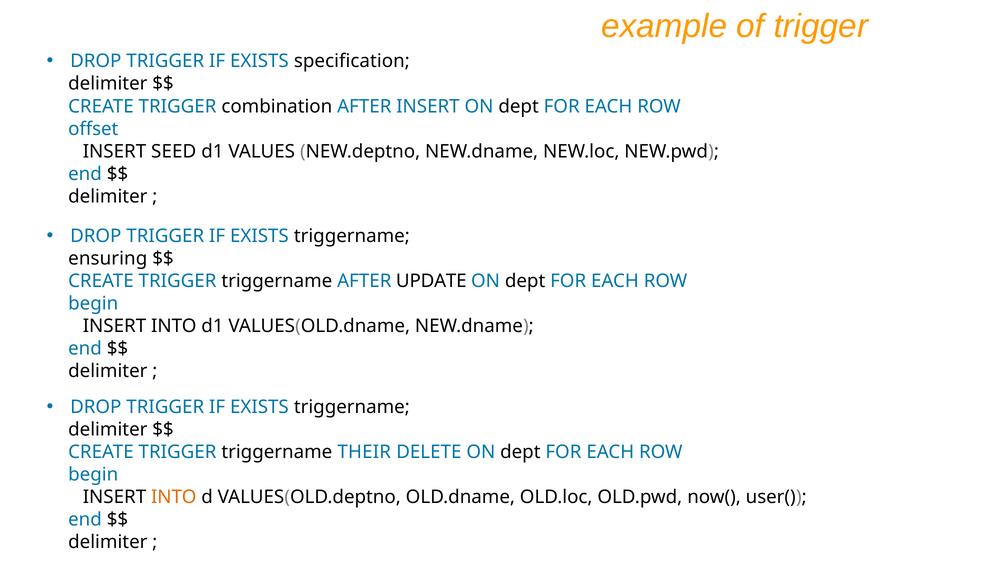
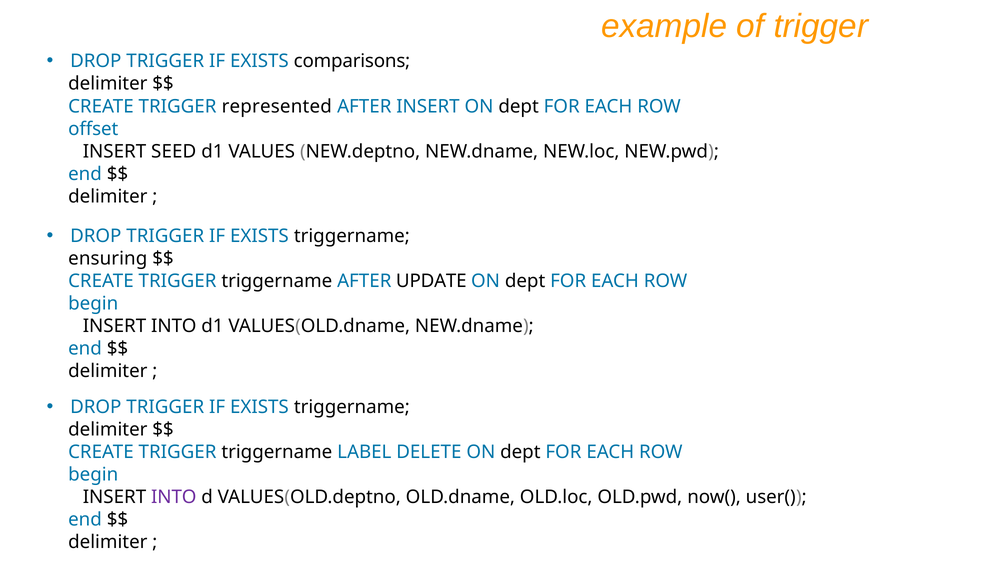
specification: specification -> comparisons (352, 61)
combination: combination -> represented (277, 106)
THEIR: THEIR -> LABEL (364, 452)
INTO colour: orange -> purple (174, 497)
